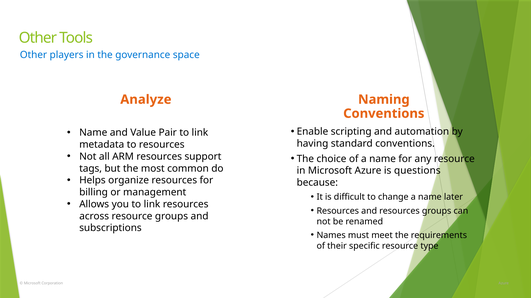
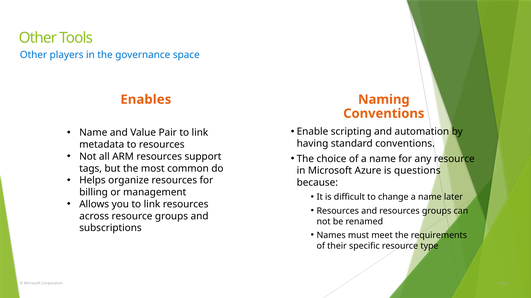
Analyze: Analyze -> Enables (146, 100)
